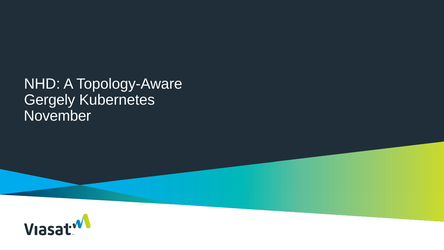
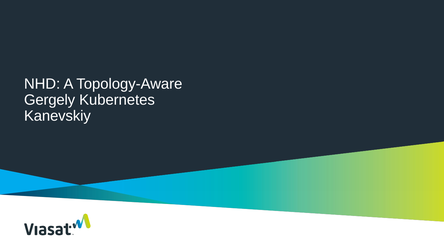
November: November -> Kanevskiy (57, 116)
